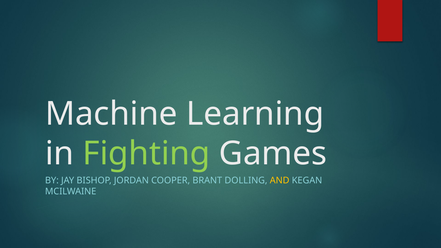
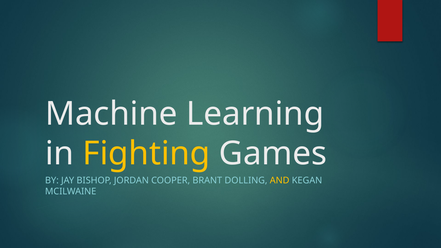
Fighting colour: light green -> yellow (146, 154)
